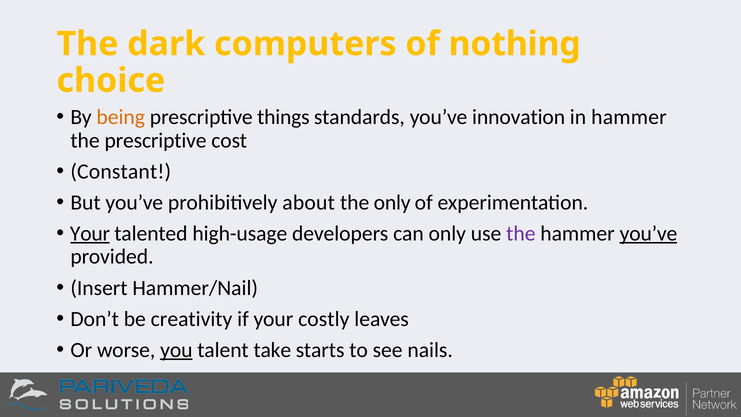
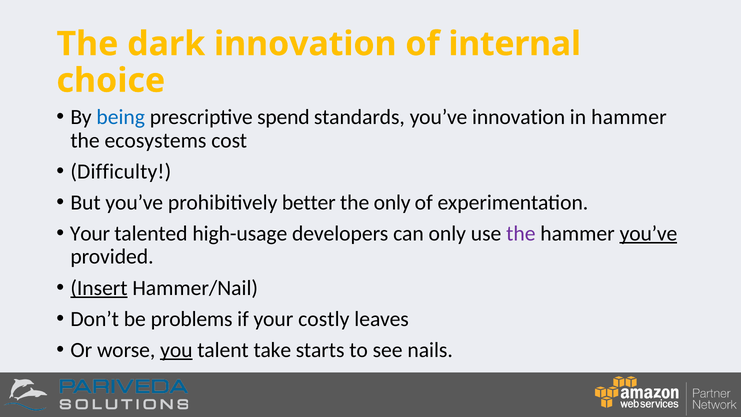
dark computers: computers -> innovation (305, 44)
nothing: nothing -> internal (515, 44)
being colour: orange -> blue (121, 117)
things: things -> spend (283, 117)
the prescriptive: prescriptive -> ecosystems (155, 140)
Constant: Constant -> Difficulty (121, 171)
about: about -> better (309, 202)
Your underline: present -> none (90, 233)
Insert underline: none -> present (99, 288)
creativity: creativity -> problems (192, 319)
